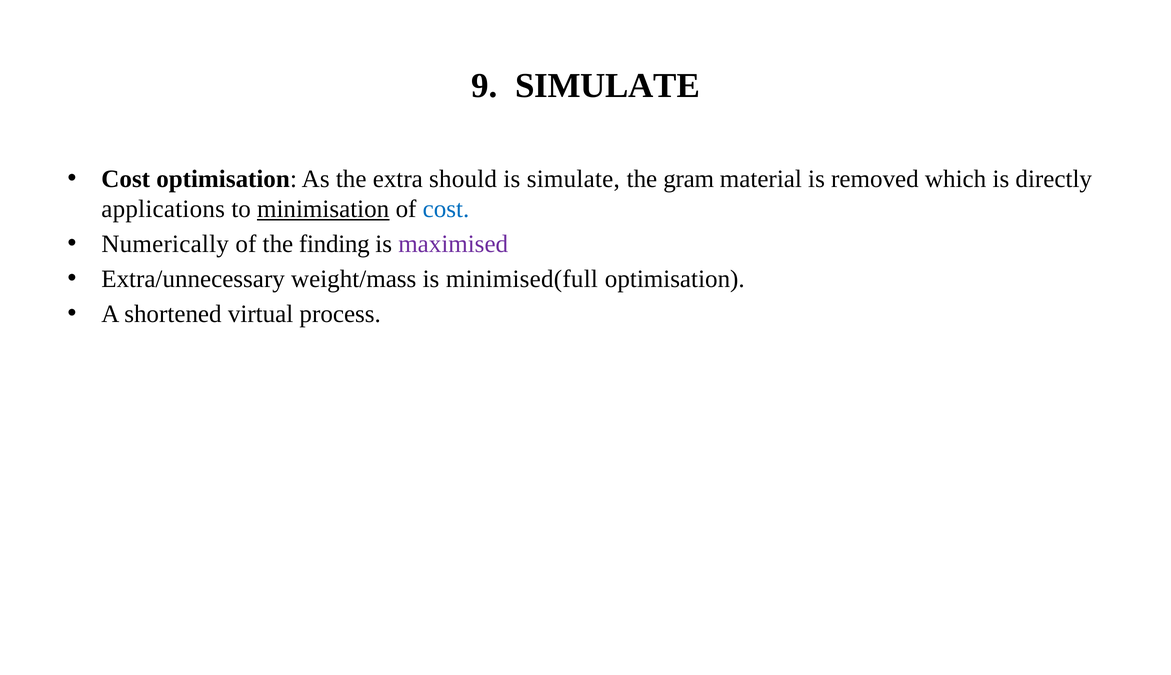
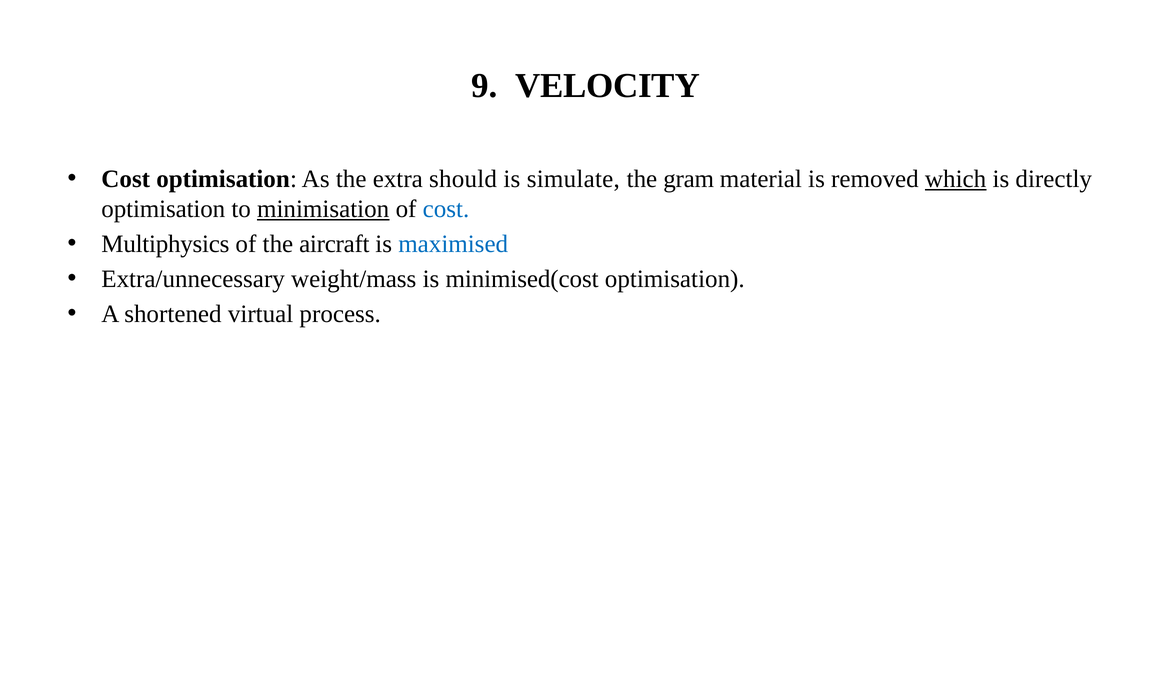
9 SIMULATE: SIMULATE -> VELOCITY (607, 86)
which underline: none -> present (956, 179)
applications: applications -> optimisation (163, 209)
Numerically: Numerically -> Multiphysics (165, 244)
finding: finding -> aircraft (334, 244)
maximised colour: purple -> blue (453, 244)
minimised(full: minimised(full -> minimised(cost (522, 279)
